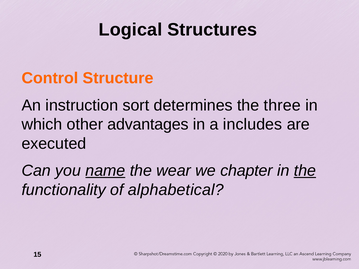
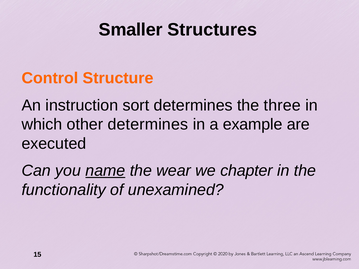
Logical: Logical -> Smaller (131, 30)
other advantages: advantages -> determines (148, 125)
includes: includes -> example (253, 125)
the underline: present -> none (305, 171)
alphabetical: alphabetical -> unexamined (176, 190)
